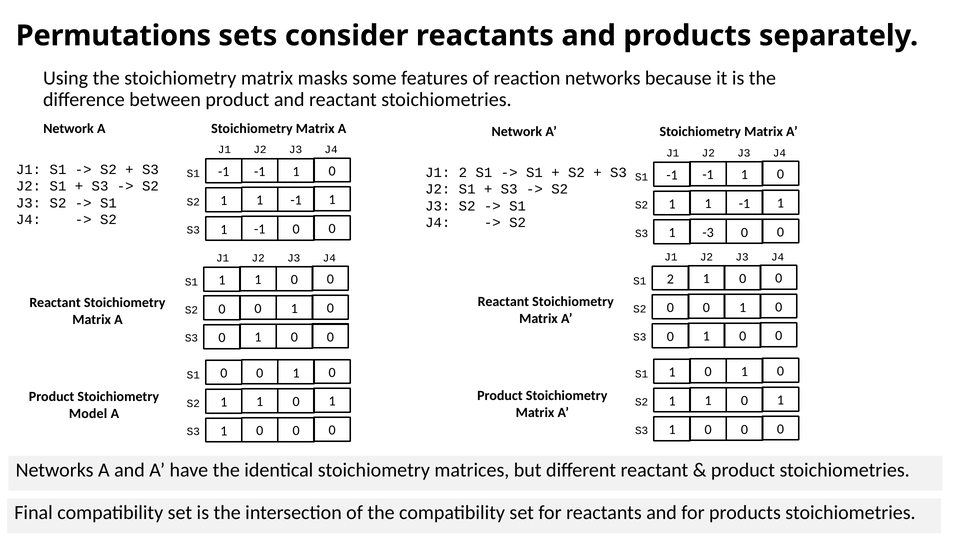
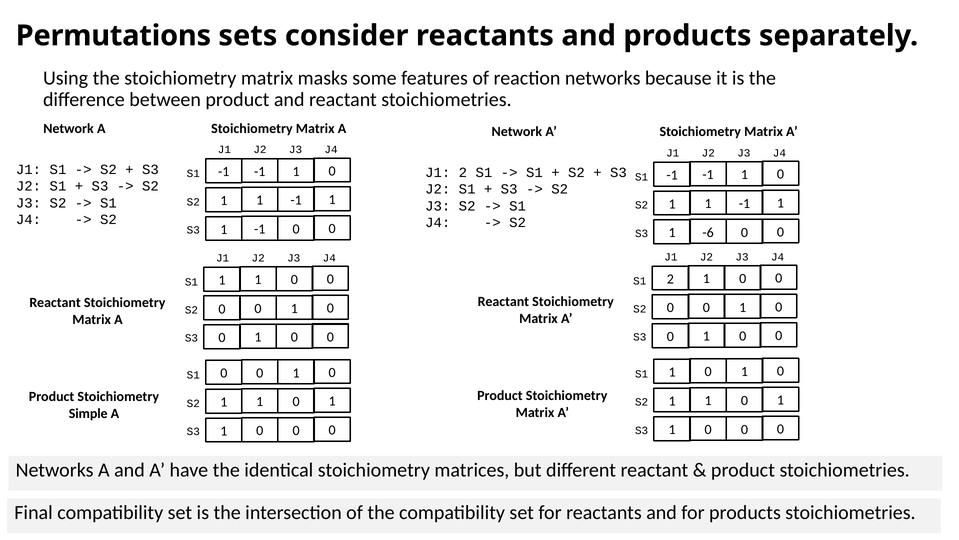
-3: -3 -> -6 (708, 232)
Model: Model -> Simple (88, 413)
